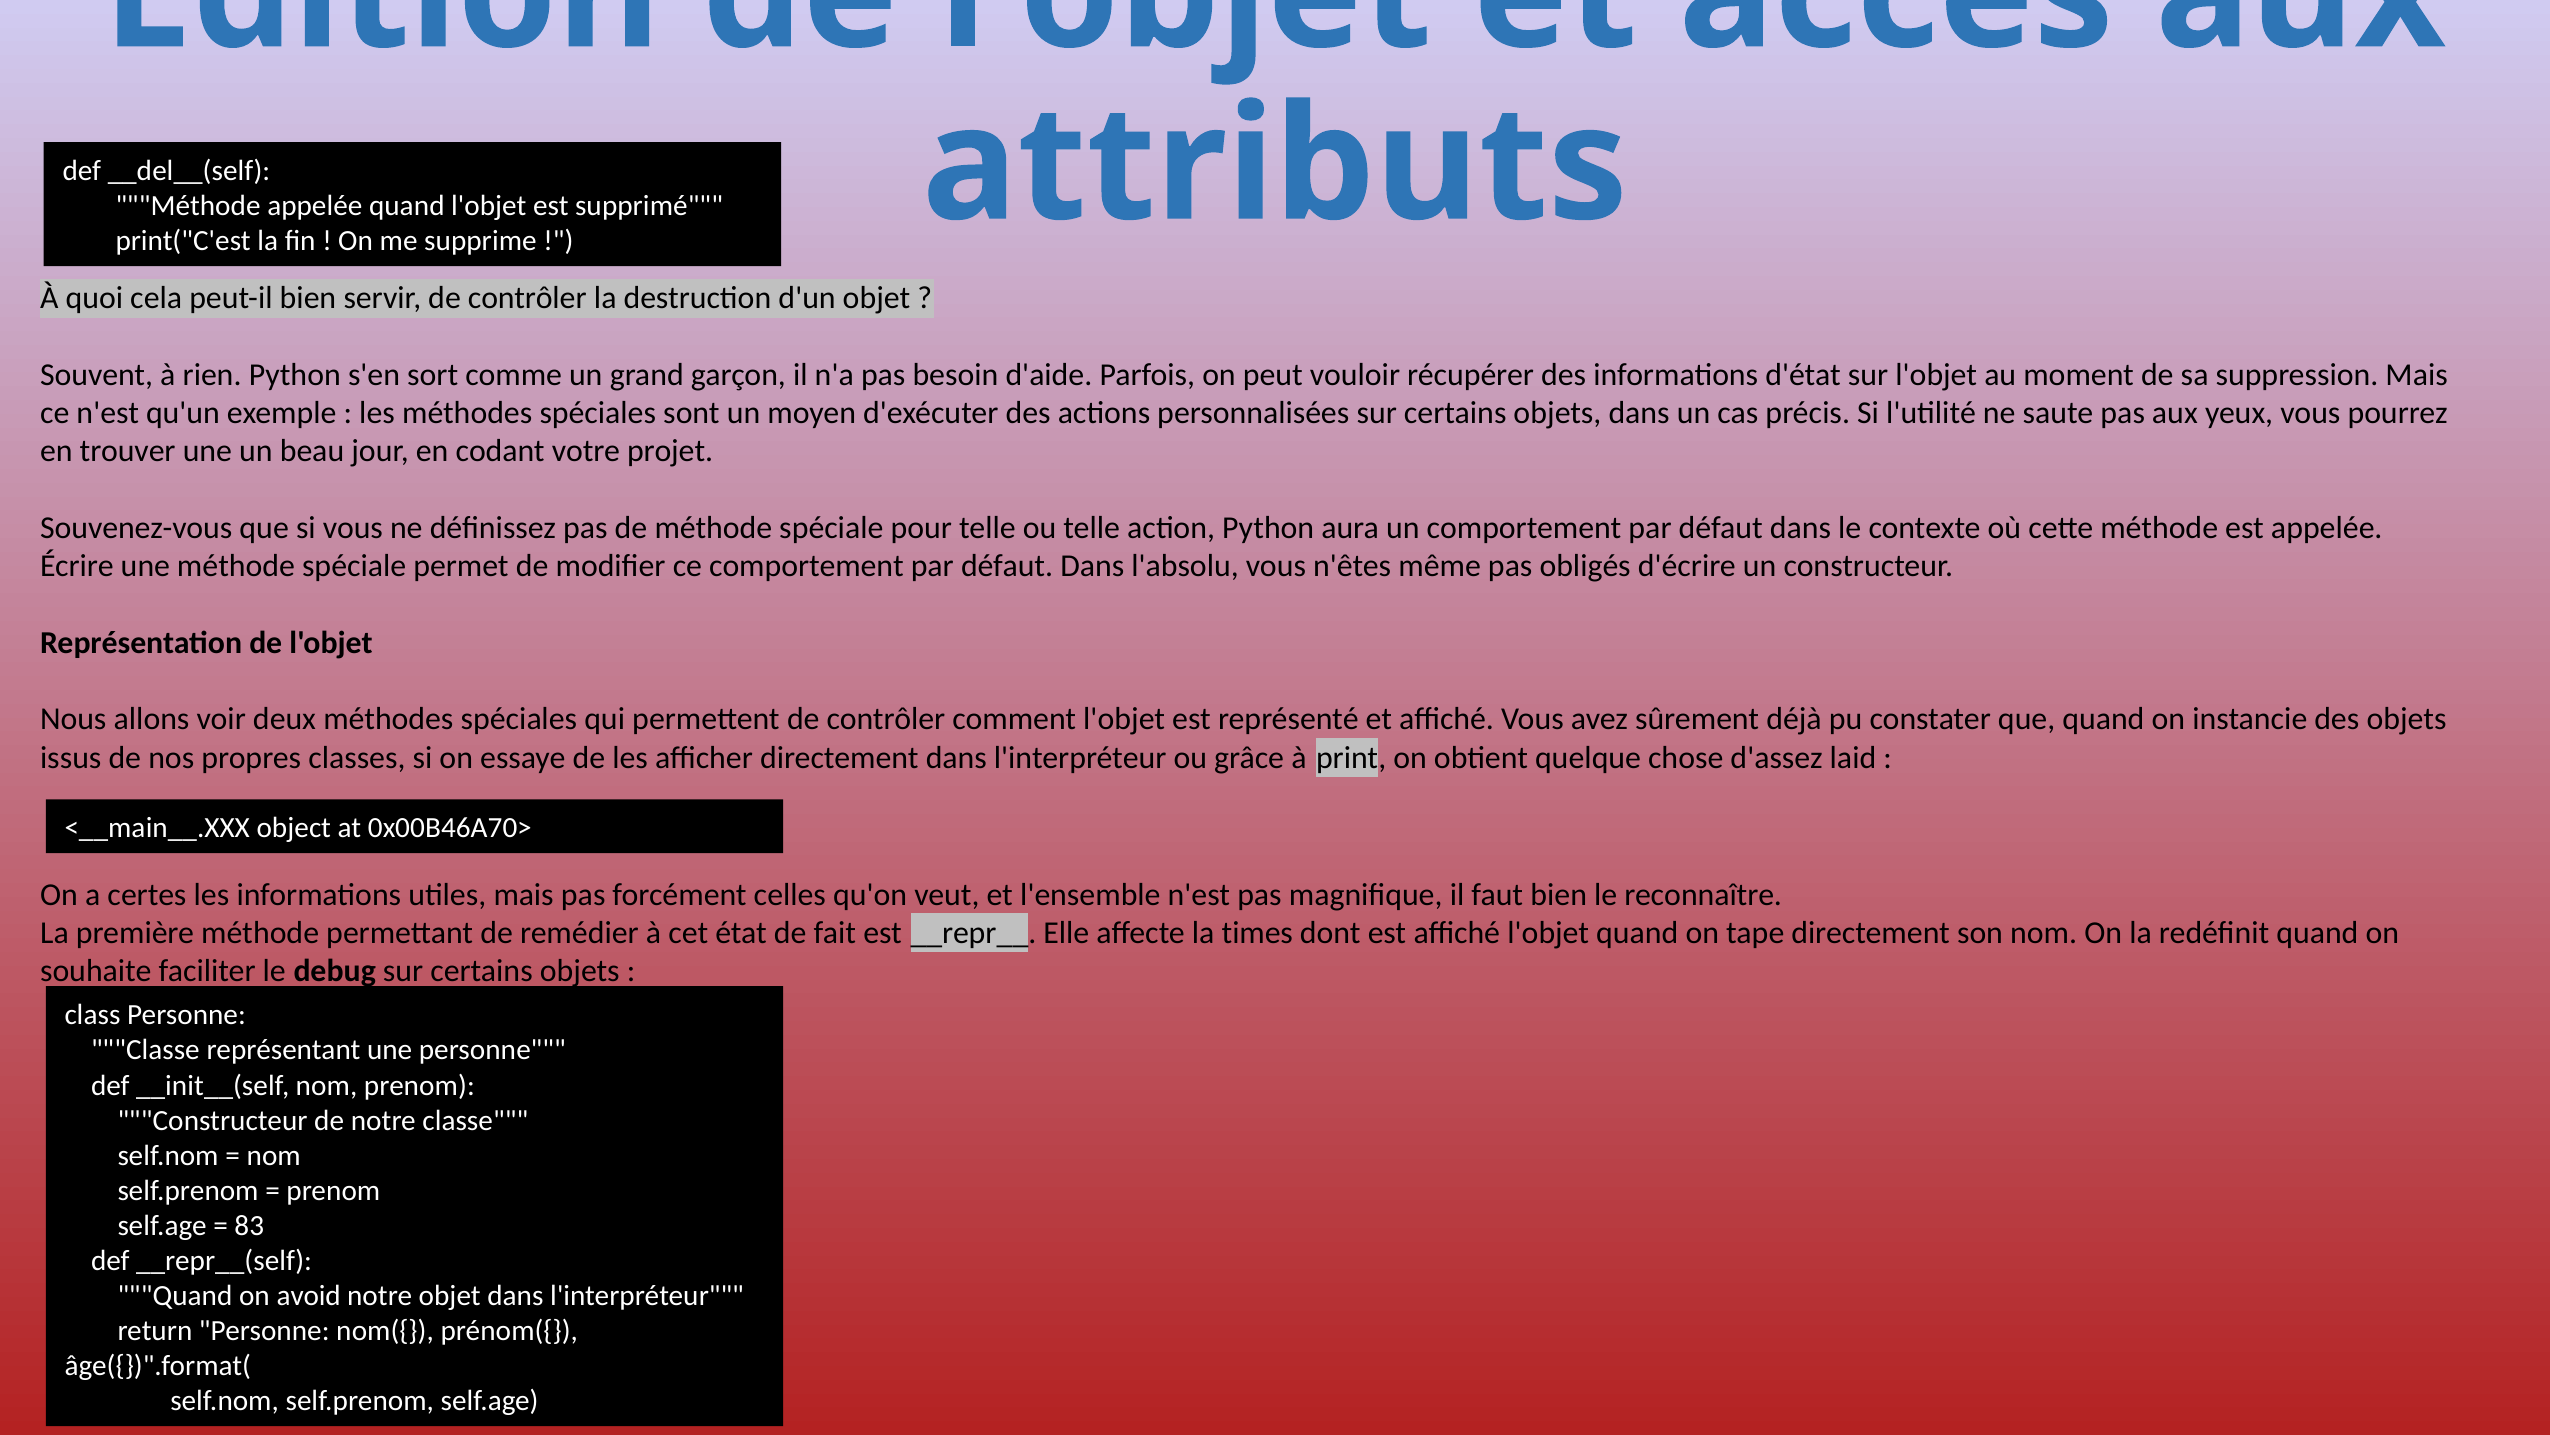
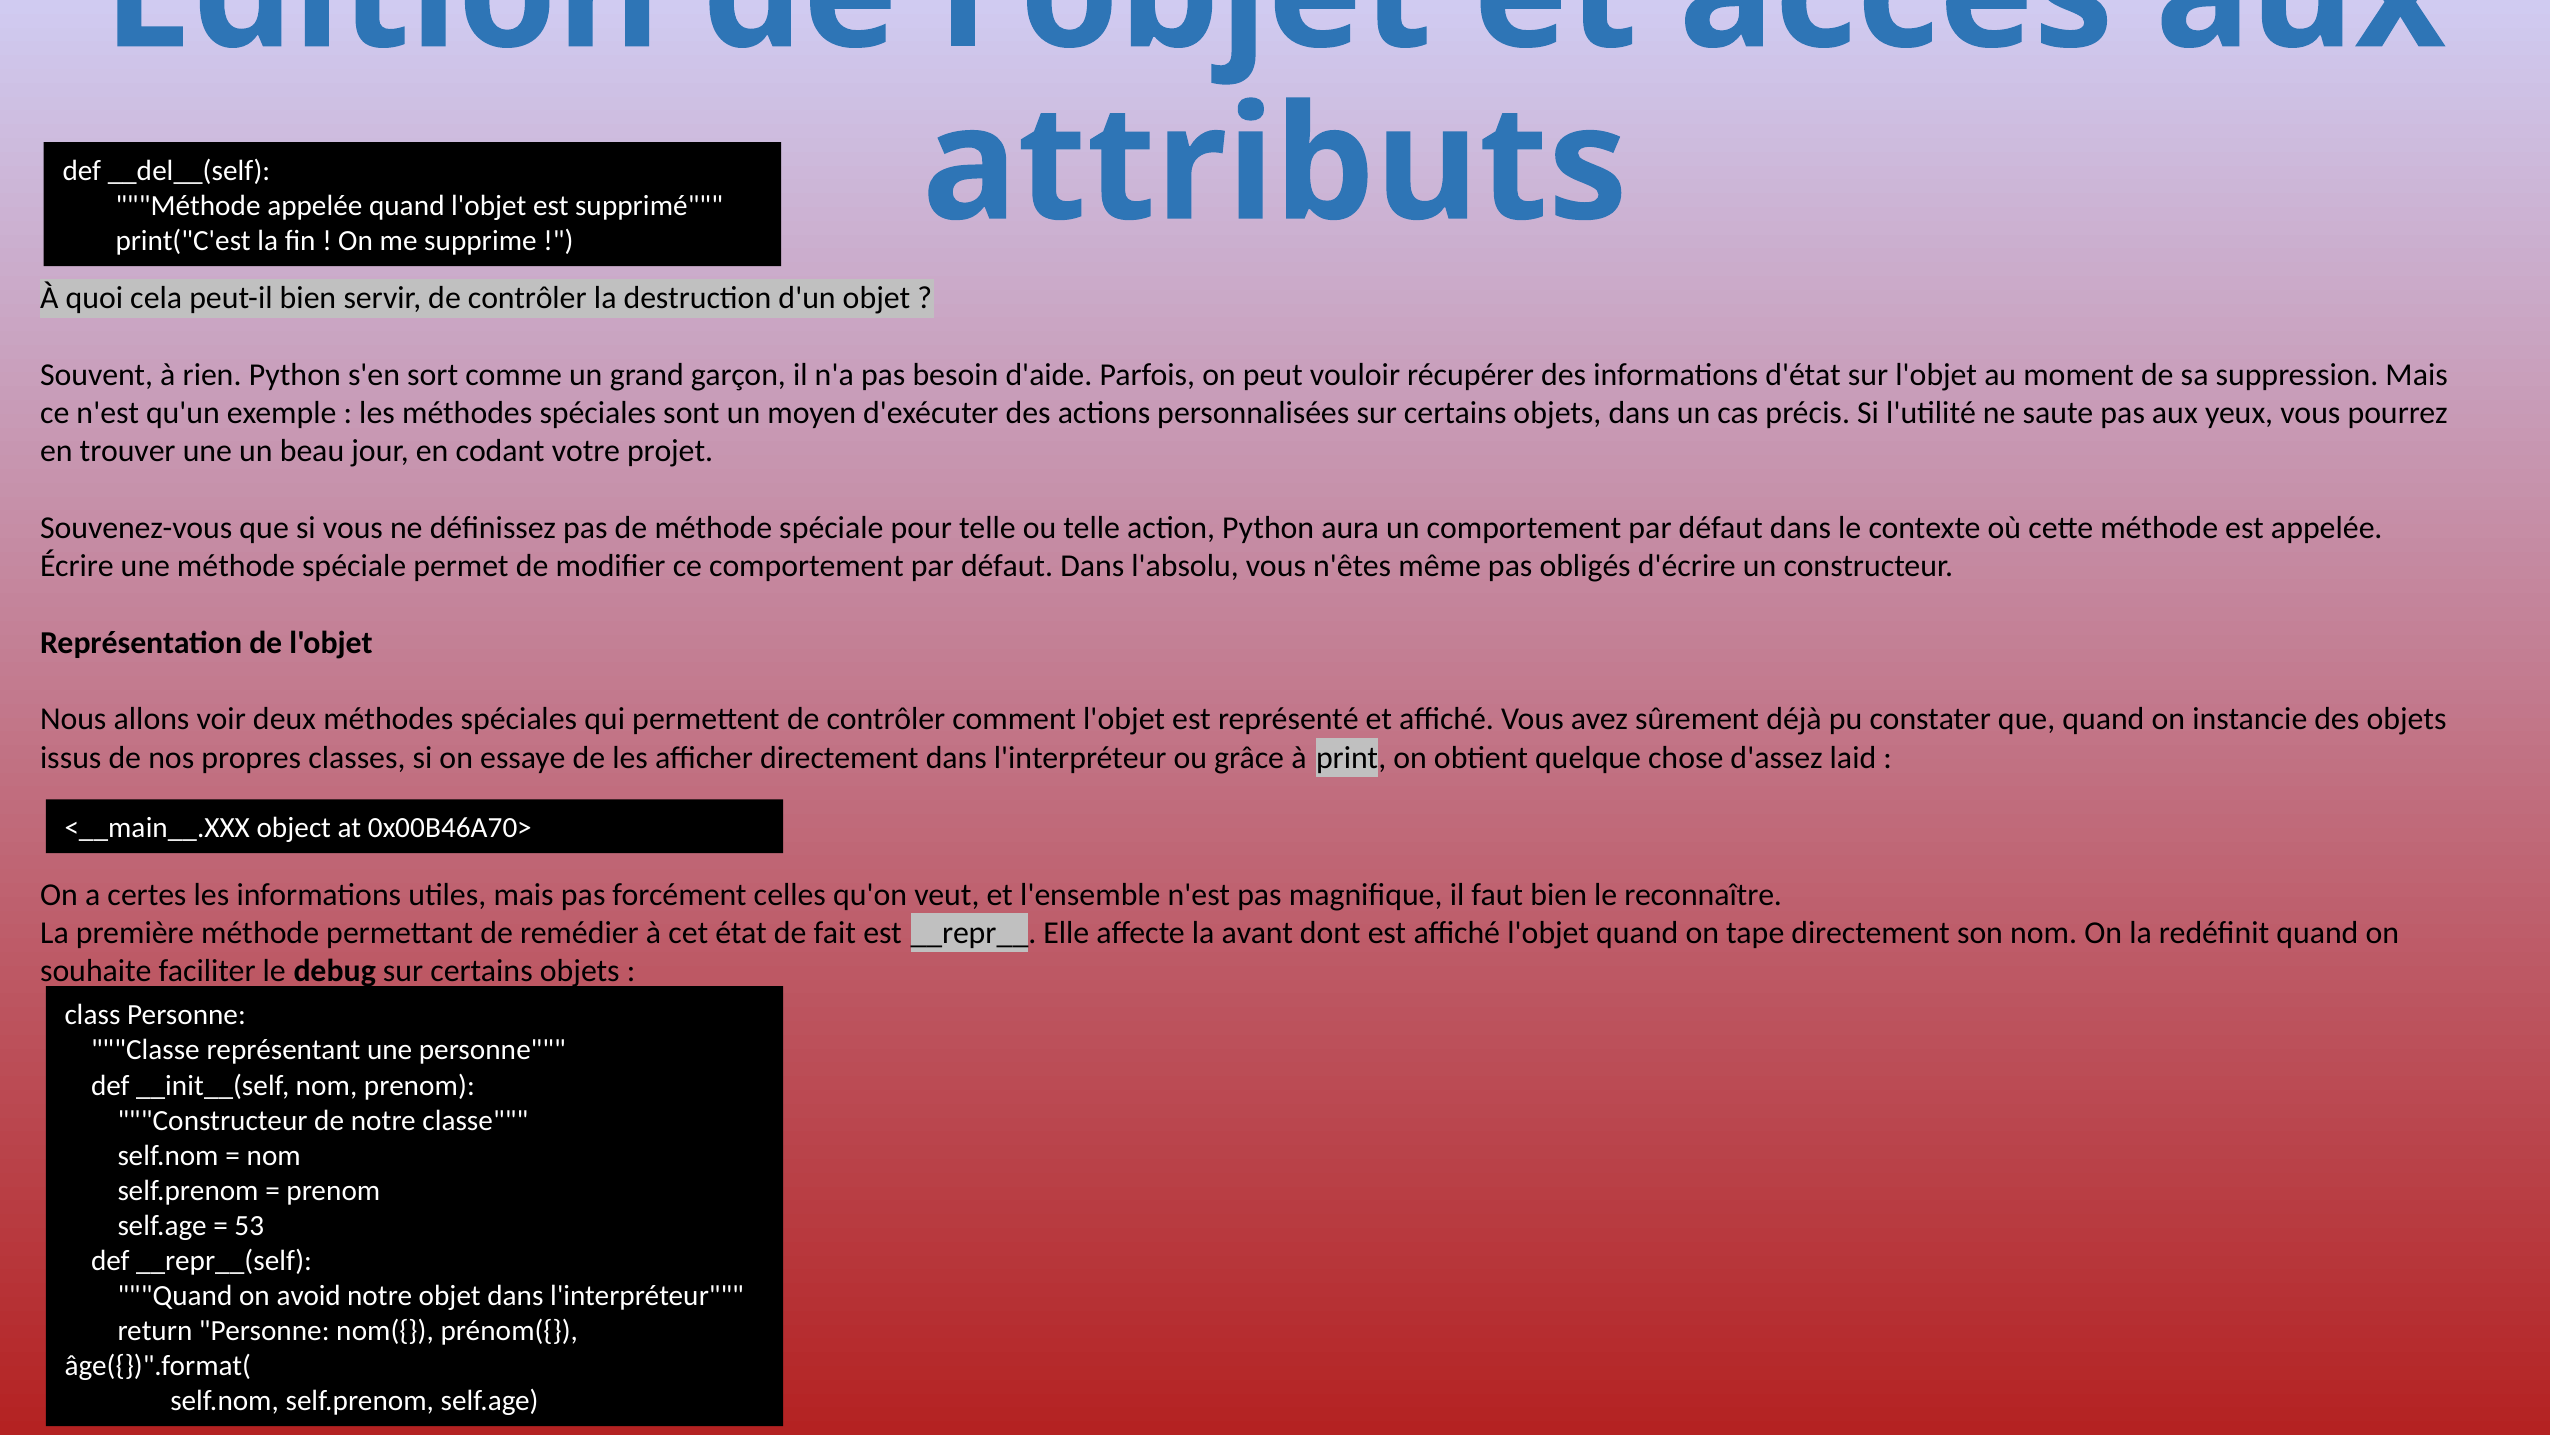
times: times -> avant (1257, 933)
83: 83 -> 53 (249, 1225)
